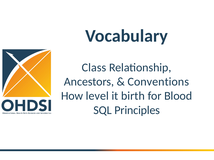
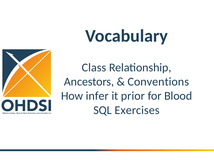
level: level -> infer (97, 96)
birth: birth -> prior (133, 96)
Principles: Principles -> Exercises (137, 110)
